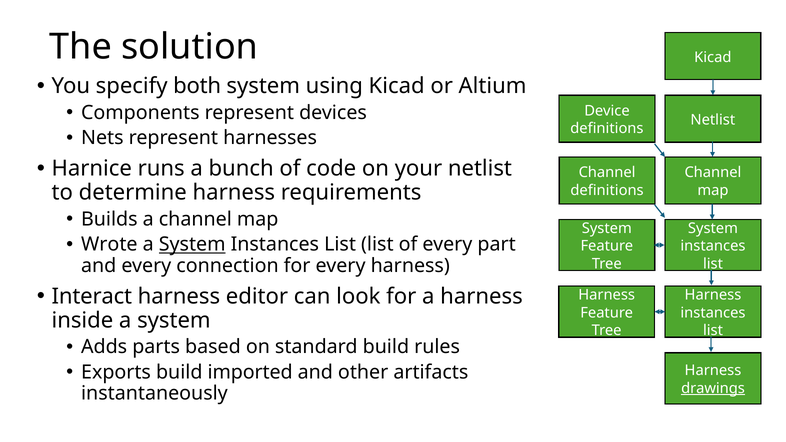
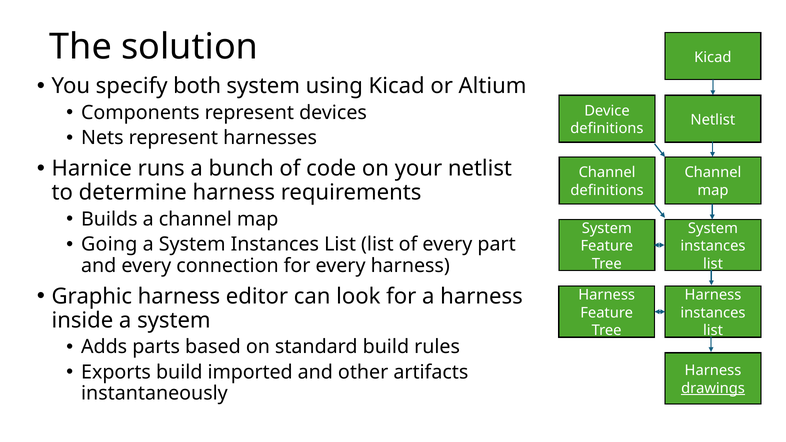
Wrote: Wrote -> Going (109, 245)
System underline: present -> none (192, 245)
Interact: Interact -> Graphic (92, 296)
